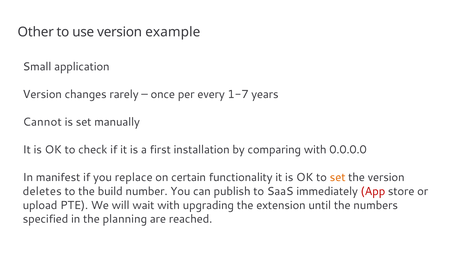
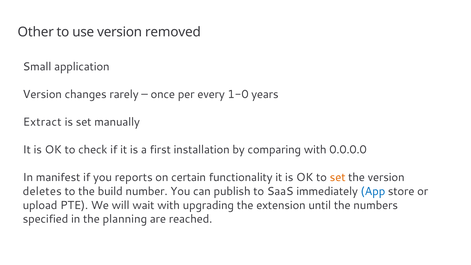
example: example -> removed (173, 32)
1-7: 1-7 -> 1-0 (238, 94)
Cannot: Cannot -> Extract (42, 122)
replace: replace -> reports (134, 177)
App colour: red -> blue (373, 191)
